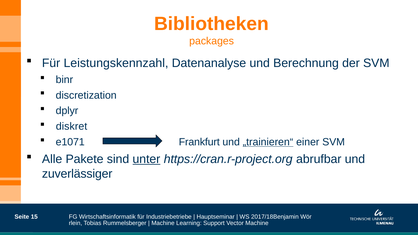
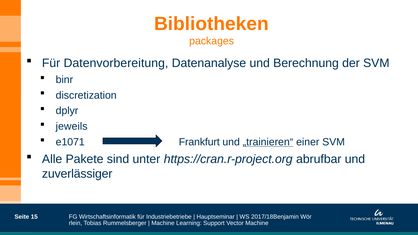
Leistungskennzahl: Leistungskennzahl -> Datenvorbereitung (116, 63)
diskret: diskret -> jeweils (72, 126)
unter underline: present -> none (146, 159)
